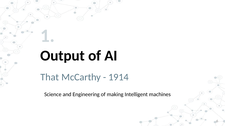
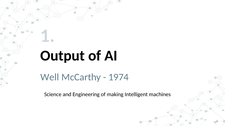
That: That -> Well (50, 77)
1914: 1914 -> 1974 (119, 77)
